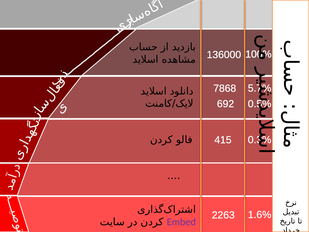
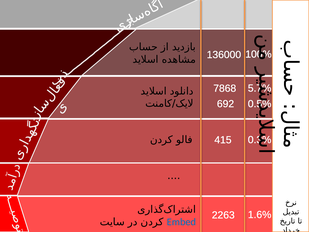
Embed colour: purple -> blue (181, 222)
